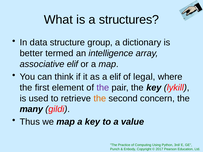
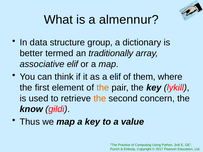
structures: structures -> almennur (129, 20)
intelligence: intelligence -> traditionally (111, 53)
legal: legal -> them (144, 77)
the colour: purple -> orange (103, 88)
many: many -> know (31, 109)
